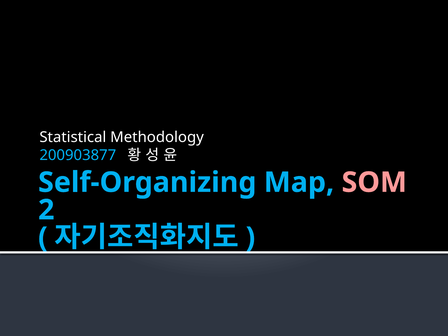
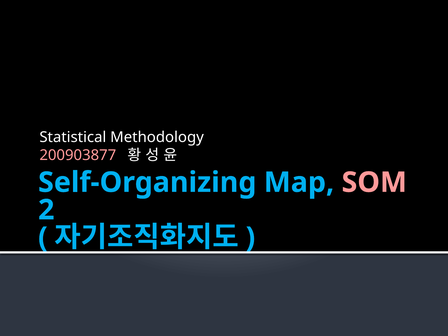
200903877 colour: light blue -> pink (78, 155)
